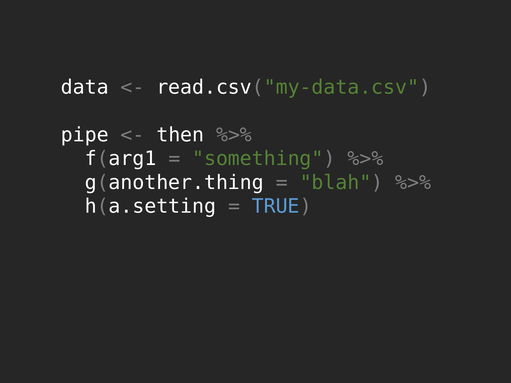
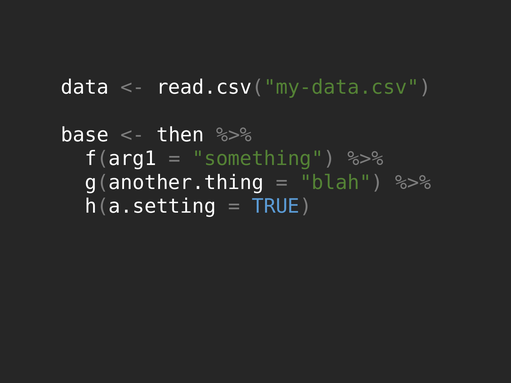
pipe: pipe -> base (85, 135)
